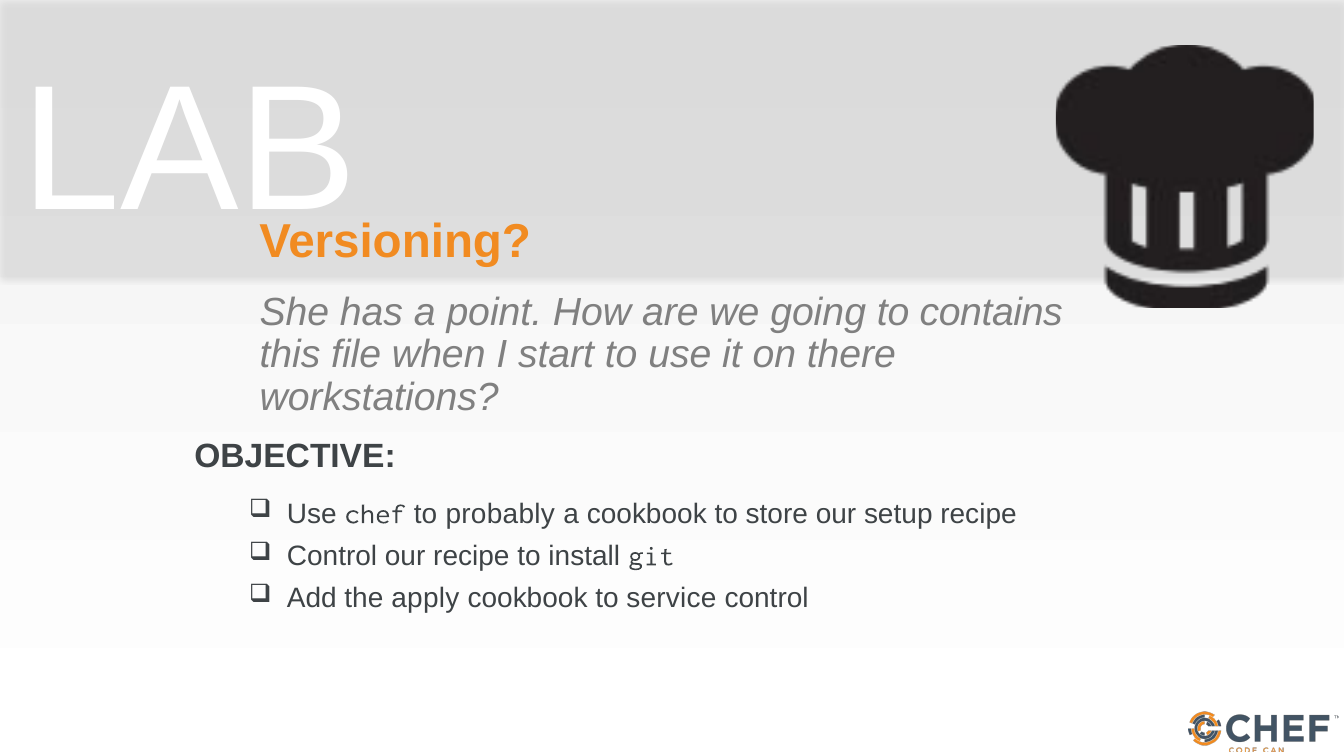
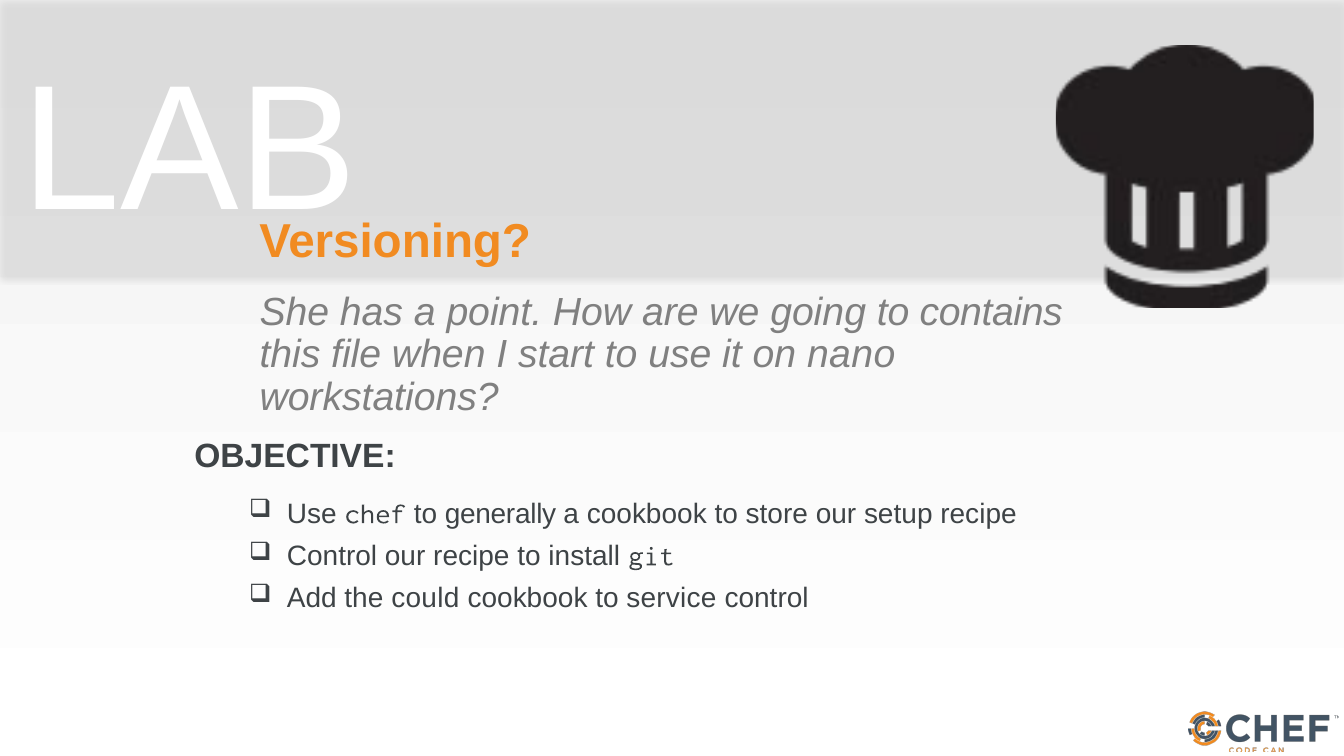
there: there -> nano (851, 355)
probably: probably -> generally (501, 514)
apply: apply -> could (425, 598)
